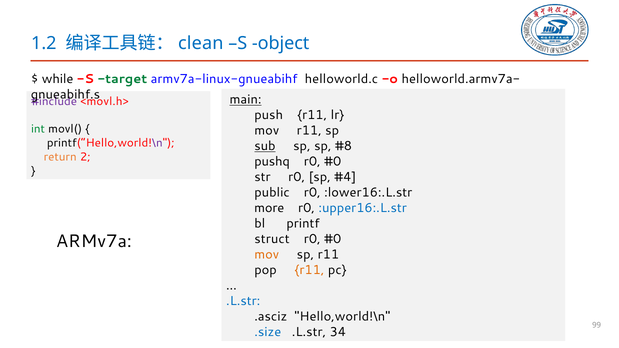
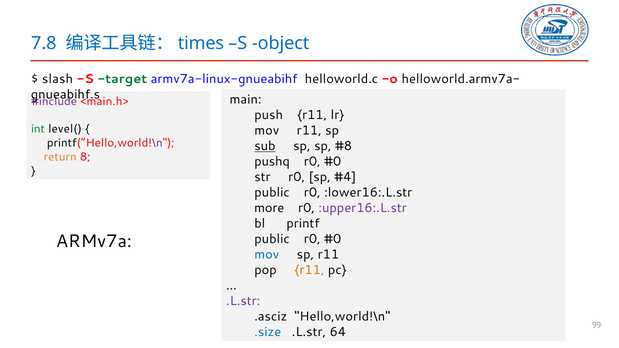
1.2: 1.2 -> 7.8 (44, 43)
clean: clean -> times (201, 43)
while: while -> slash (58, 79)
main underline: present -> none (246, 100)
<movl.h>: <movl.h> -> <main.h> (105, 101)
movl(: movl( -> level( (65, 129)
2: 2 -> 8 (85, 157)
:upper16:.L.str colour: blue -> purple (363, 208)
struct: struct -> public (272, 239)
mov colour: orange -> blue (267, 255)
.L.str colour: blue -> purple (243, 301)
34: 34 -> 64 (338, 332)
